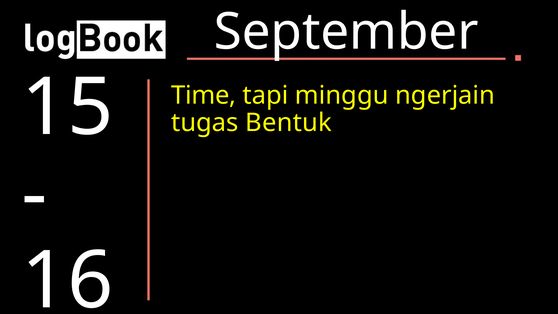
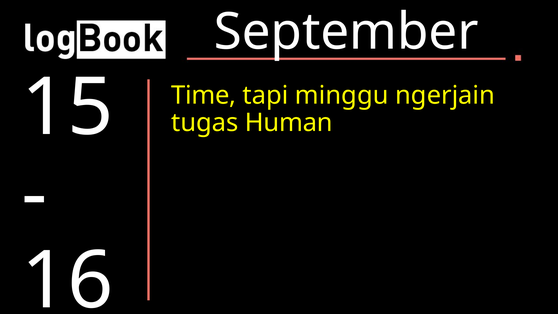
Bentuk: Bentuk -> Human (289, 123)
